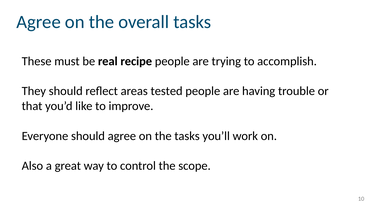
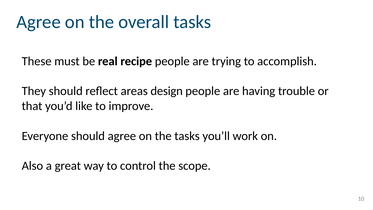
tested: tested -> design (167, 91)
